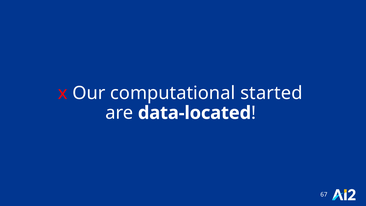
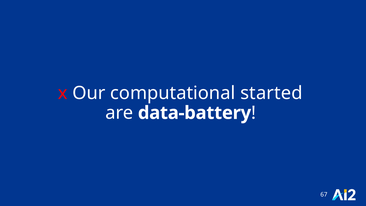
data-located: data-located -> data-battery (194, 113)
